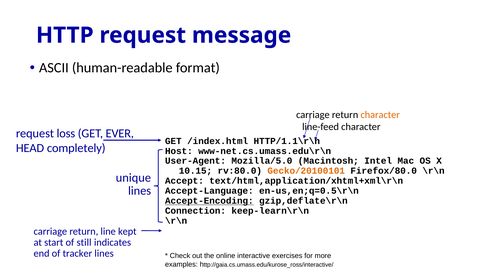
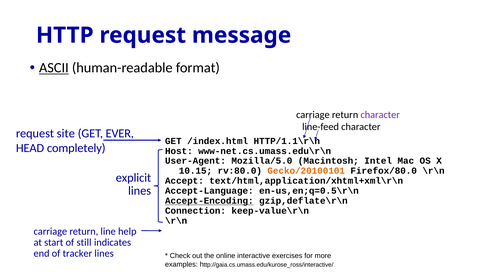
ASCII underline: none -> present (54, 68)
character colour: orange -> purple (380, 115)
loss: loss -> site (66, 133)
unique: unique -> explicit (133, 177)
keep-learn\r\n: keep-learn\r\n -> keep-value\r\n (270, 211)
kept: kept -> help (127, 231)
